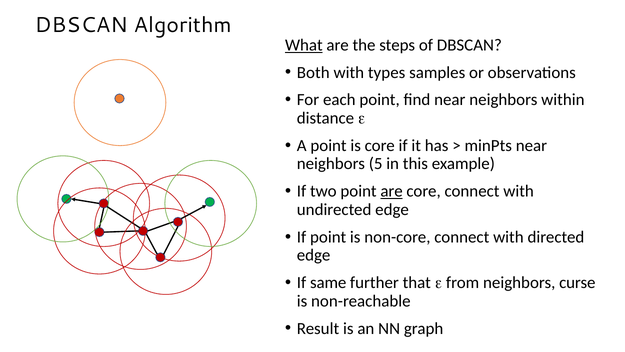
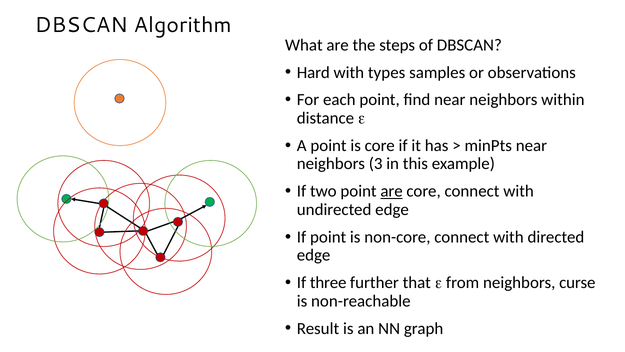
What underline: present -> none (304, 45)
Both: Both -> Hard (313, 72)
5: 5 -> 3 (376, 164)
same: same -> three (328, 282)
